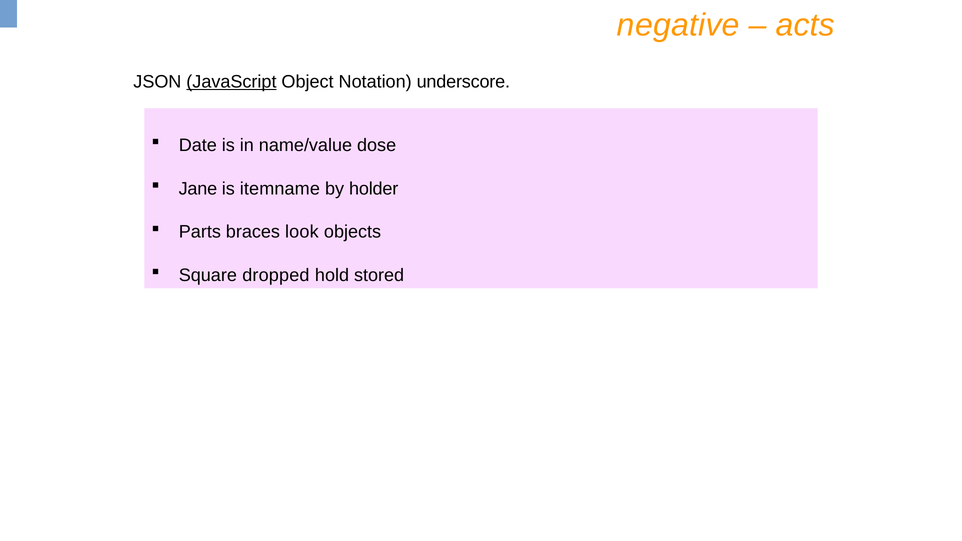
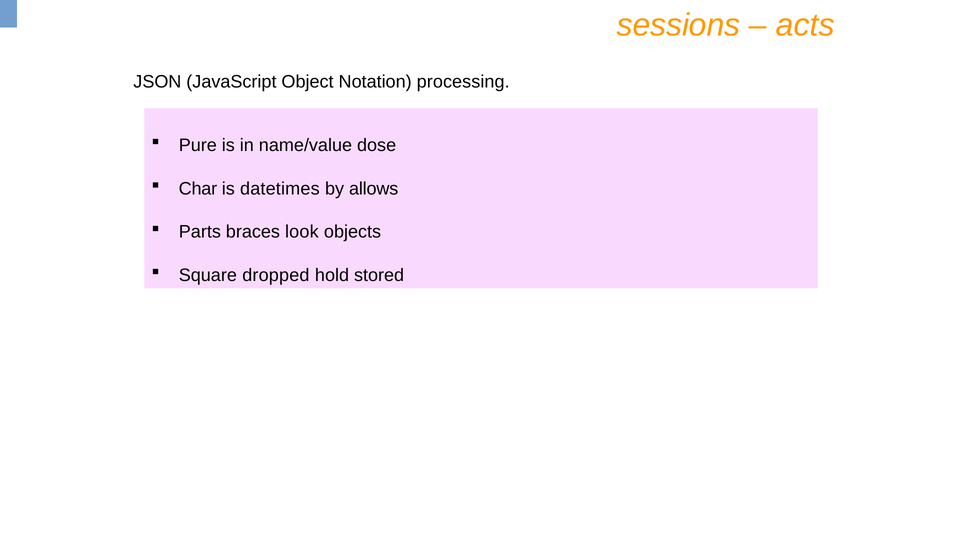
negative: negative -> sessions (679, 25)
JavaScript underline: present -> none (231, 82)
underscore: underscore -> processing (463, 82)
Date: Date -> Pure (198, 145)
Jane: Jane -> Char (198, 189)
itemname: itemname -> datetimes (280, 189)
holder: holder -> allows (374, 189)
